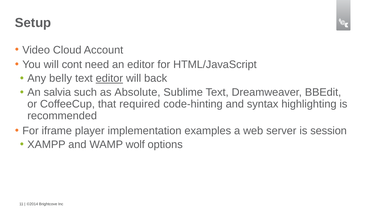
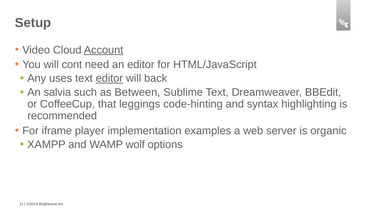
Account underline: none -> present (104, 50)
belly: belly -> uses (61, 79)
Absolute: Absolute -> Between (137, 92)
required: required -> leggings (140, 104)
session: session -> organic (328, 131)
